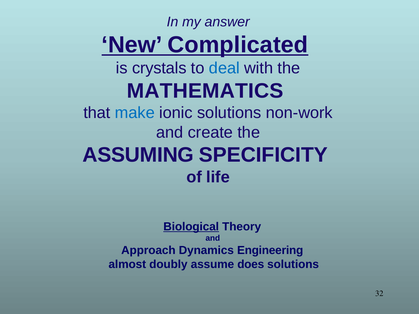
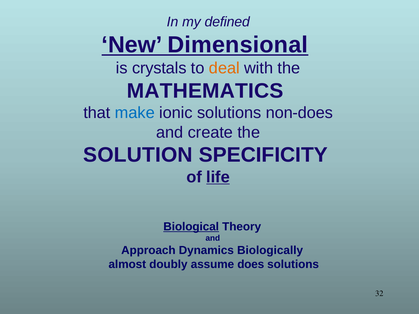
answer: answer -> defined (227, 22)
Complicated: Complicated -> Dimensional (238, 45)
deal colour: blue -> orange (224, 68)
non-work: non-work -> non-does (299, 113)
ASSUMING: ASSUMING -> SOLUTION (138, 155)
life underline: none -> present (218, 177)
Engineering: Engineering -> Biologically (270, 251)
